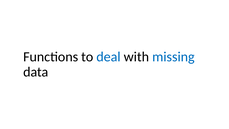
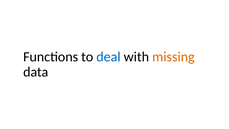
missing colour: blue -> orange (173, 57)
